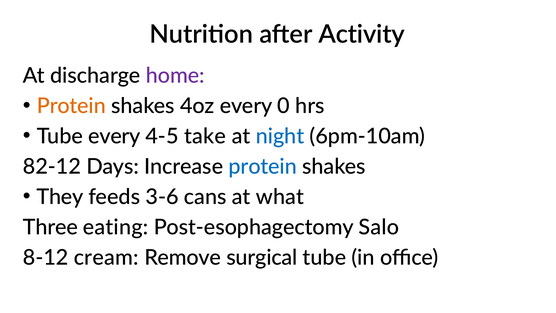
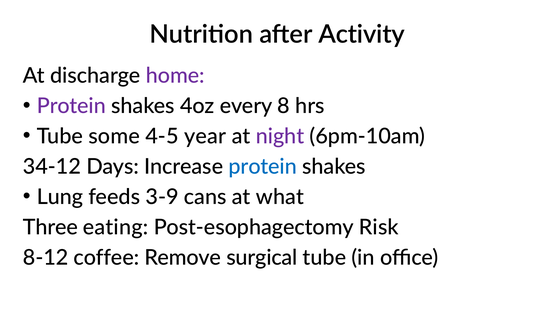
Protein colour: orange -> purple (71, 106)
0: 0 -> 8 (284, 106)
Tube every: every -> some (114, 136)
take: take -> year (205, 136)
night colour: blue -> purple (280, 136)
82-12: 82-12 -> 34-12 (52, 167)
They: They -> Lung (60, 197)
3-6: 3-6 -> 3-9 (162, 197)
Salo: Salo -> Risk (379, 227)
cream: cream -> coffee (106, 257)
